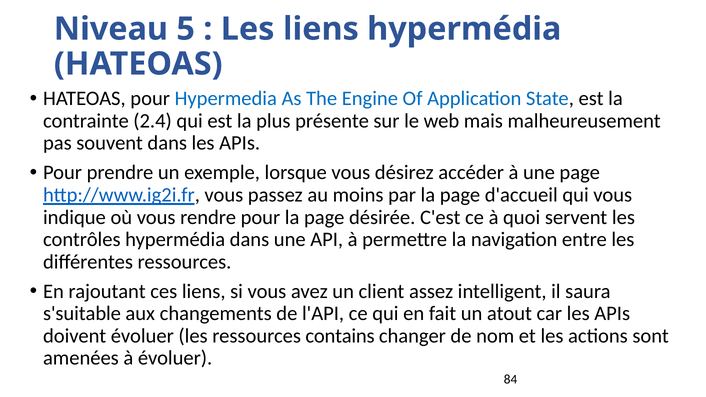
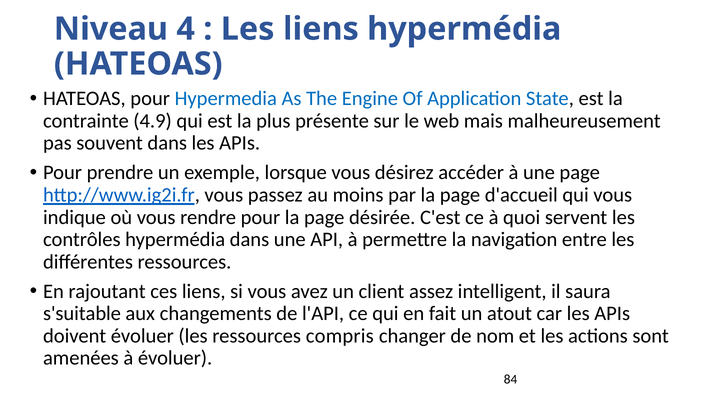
5: 5 -> 4 (186, 29)
2.4: 2.4 -> 4.9 (153, 121)
contains: contains -> compris (340, 336)
